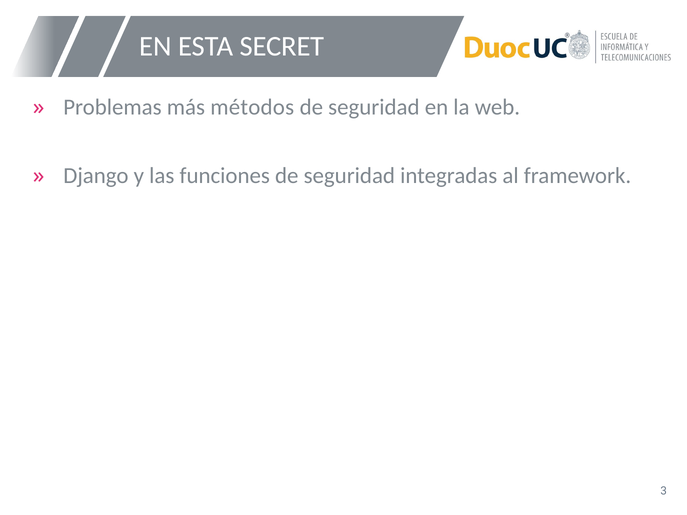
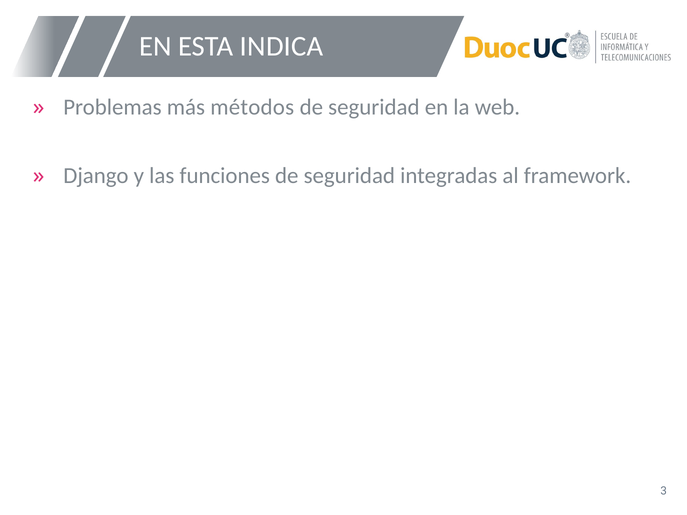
SECRET: SECRET -> INDICA (282, 46)
